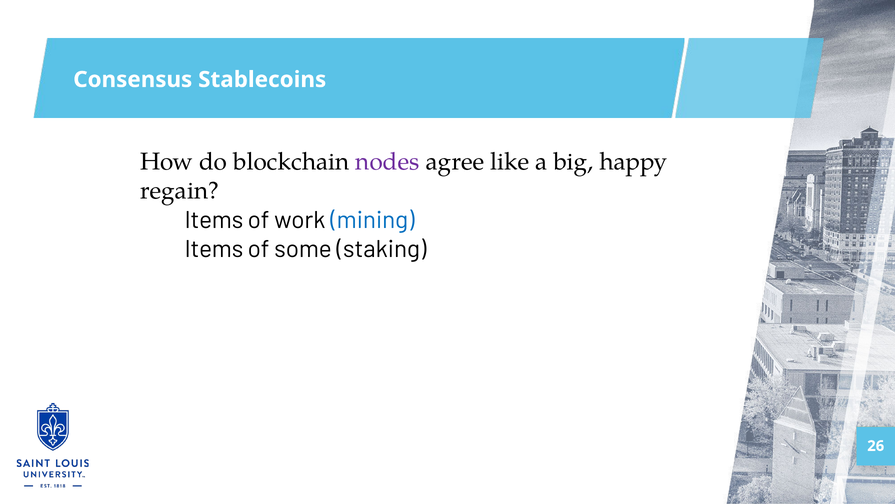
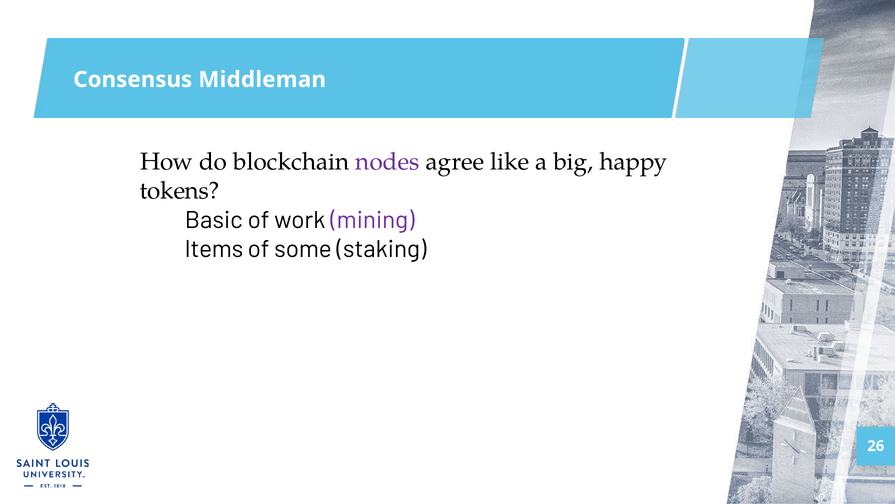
Stablecoins: Stablecoins -> Middleman (262, 80)
regain: regain -> tokens (180, 191)
Items: Items -> Basic (214, 220)
mining colour: blue -> purple (372, 220)
